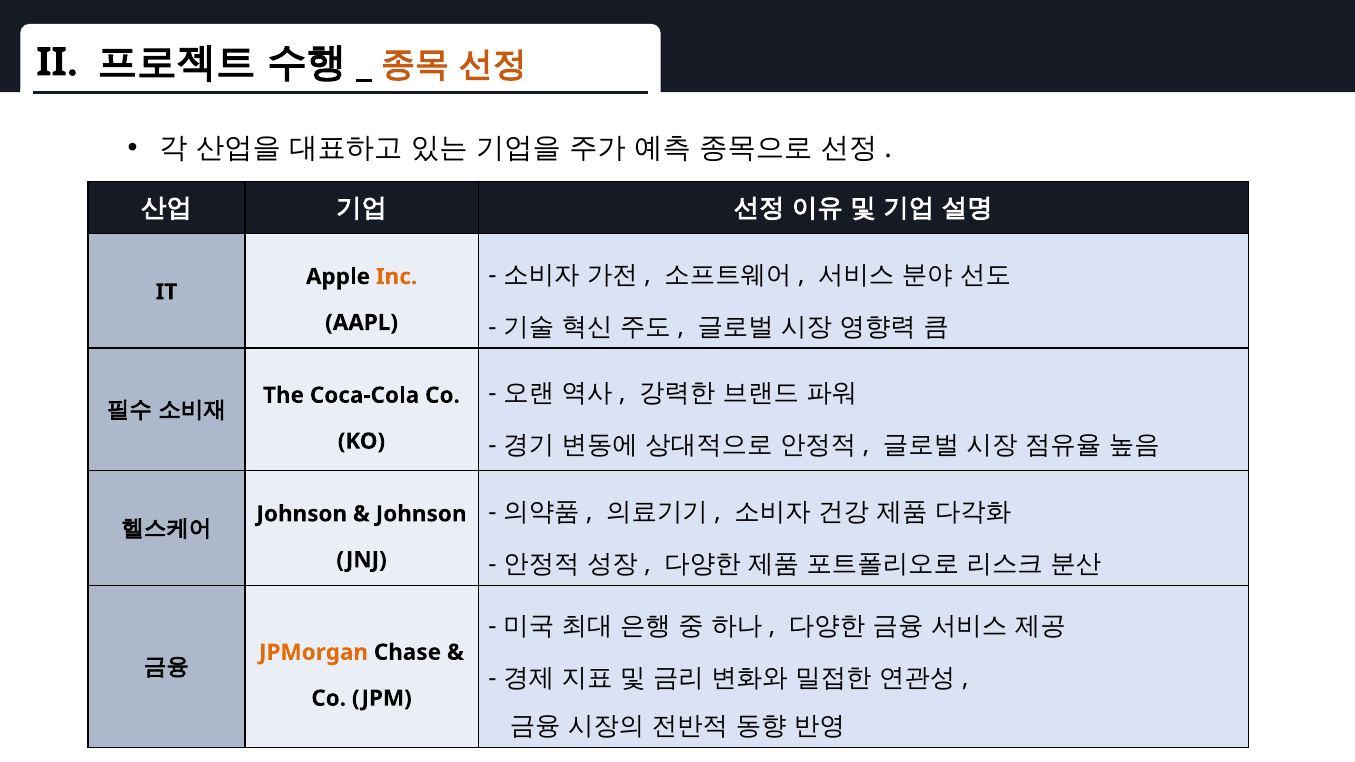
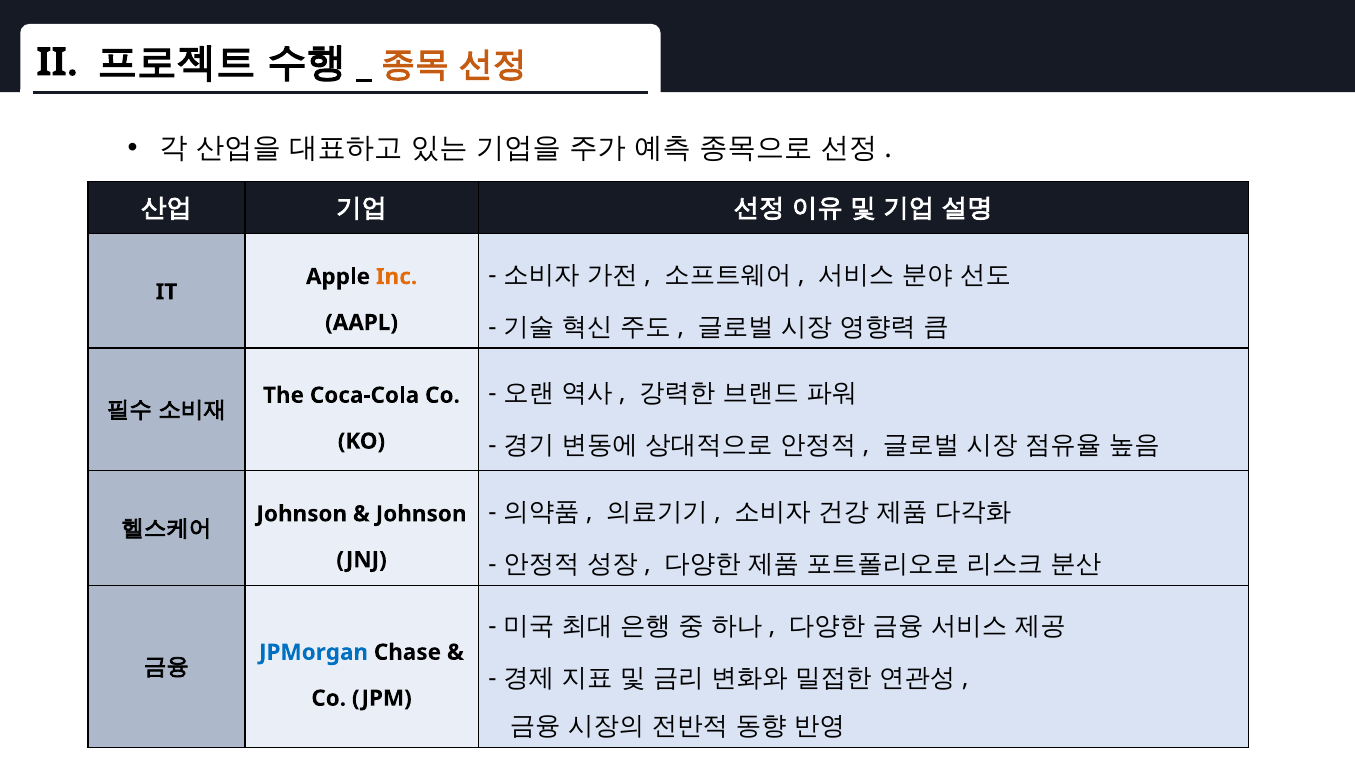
JPMorgan colour: orange -> blue (314, 652)
